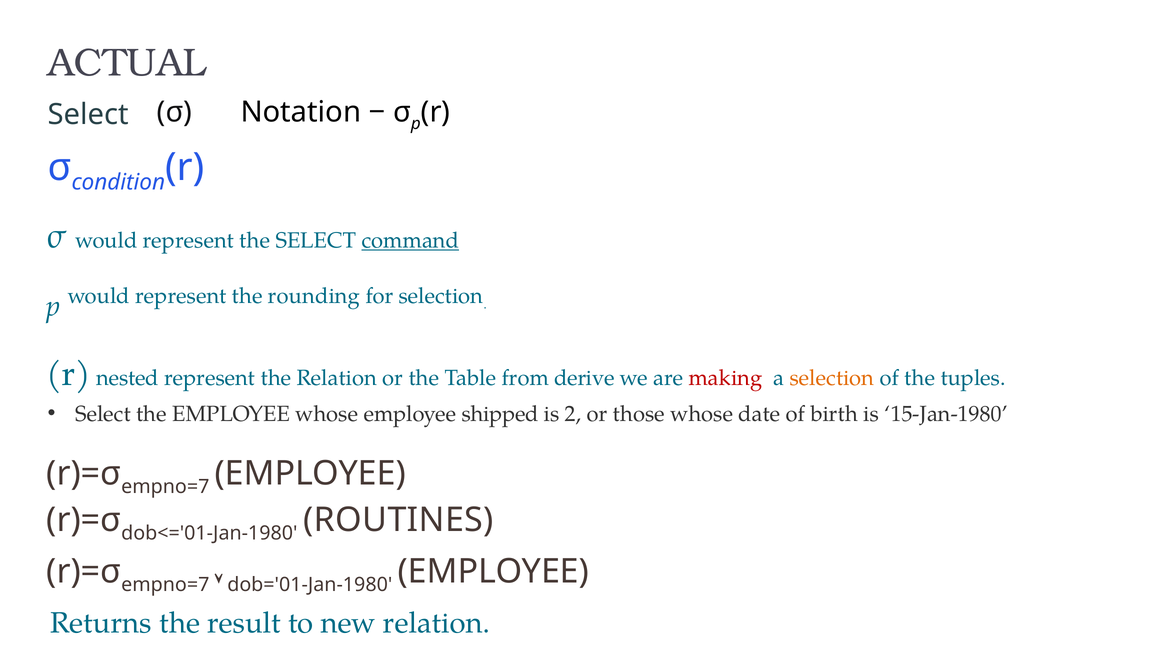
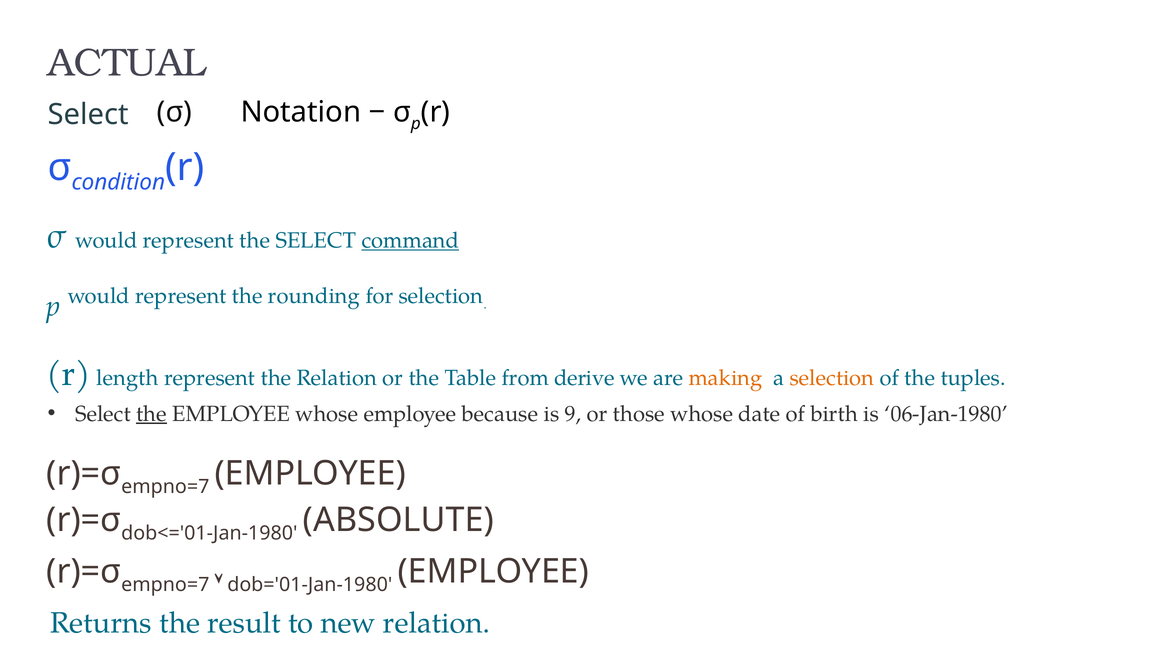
nested: nested -> length (127, 378)
making colour: red -> orange (725, 378)
the underline: none -> present (152, 413)
shipped: shipped -> because (500, 413)
2: 2 -> 9 (573, 413)
15-Jan-1980: 15-Jan-1980 -> 06-Jan-1980 (946, 413)
ROUTINES: ROUTINES -> ABSOLUTE (399, 520)
